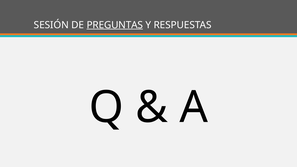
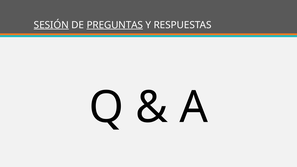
SESIÓN underline: none -> present (51, 25)
